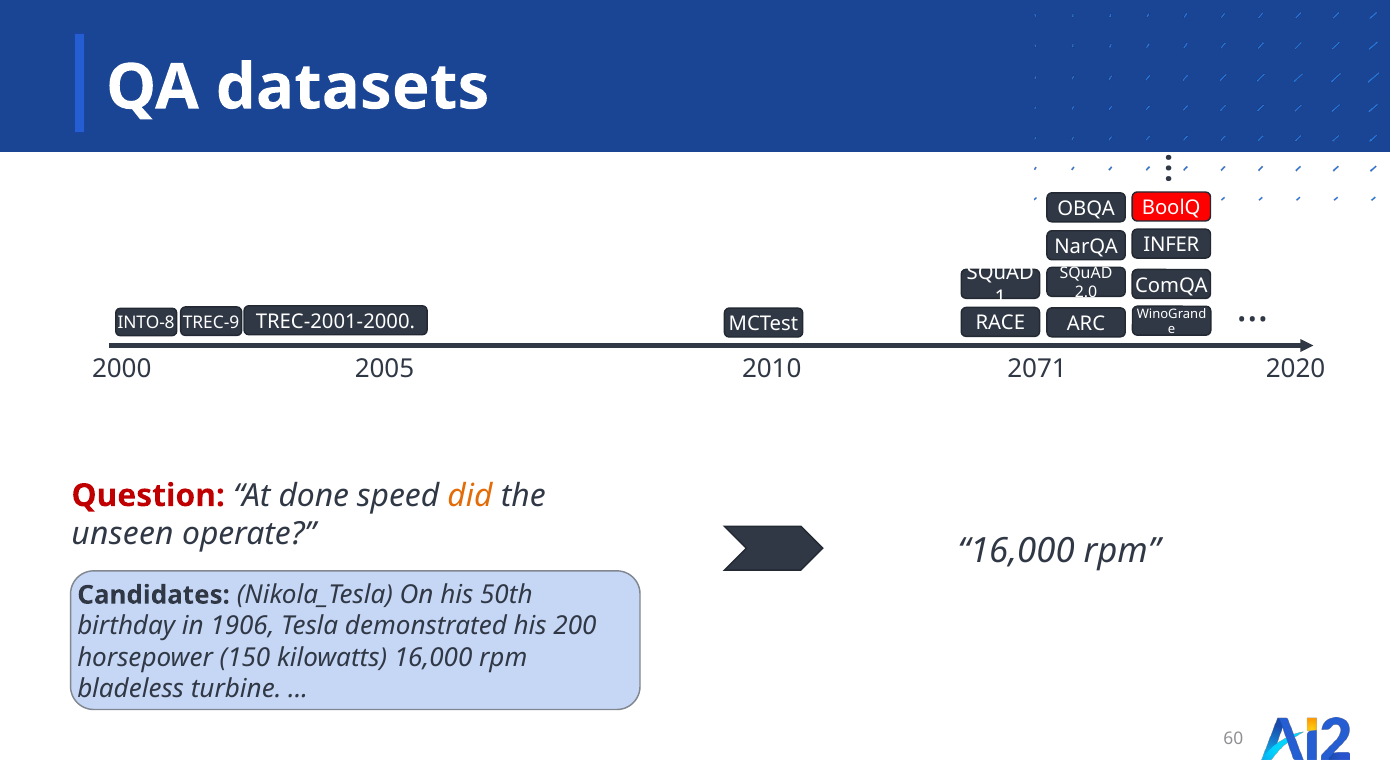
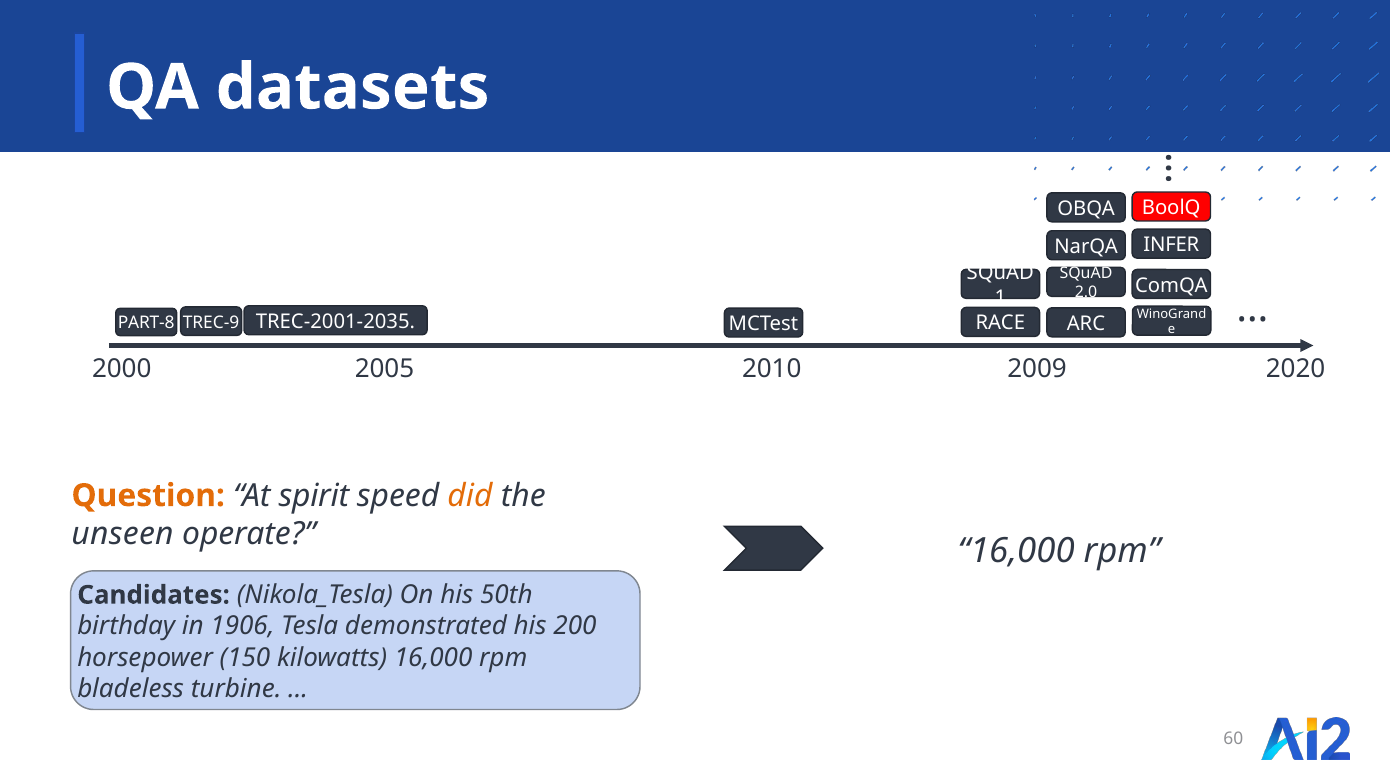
INTO-8: INTO-8 -> PART-8 (146, 323)
TREC-2001-2000: TREC-2001-2000 -> TREC-2001-2035 (335, 322)
2071: 2071 -> 2009 (1037, 369)
Question colour: red -> orange (148, 496)
done: done -> spirit (314, 496)
